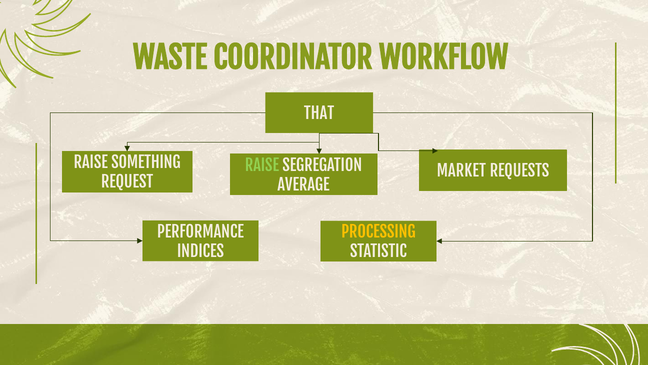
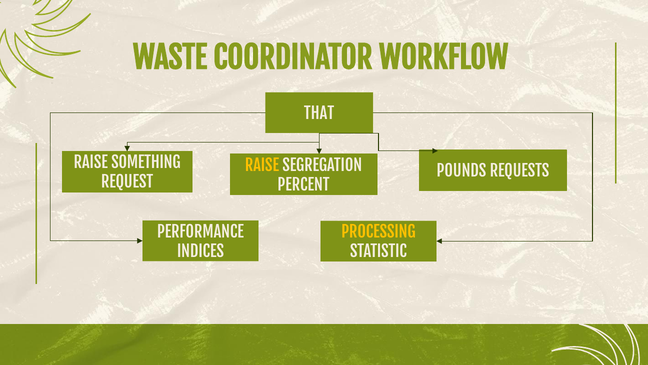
RAISE colour: light green -> yellow (262, 165)
MARKET: MARKET -> POUNDS (461, 171)
AVERAGE: AVERAGE -> PERCENT (304, 185)
